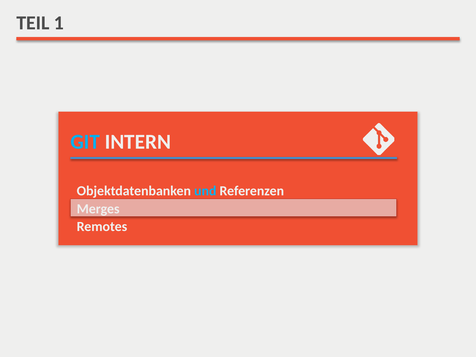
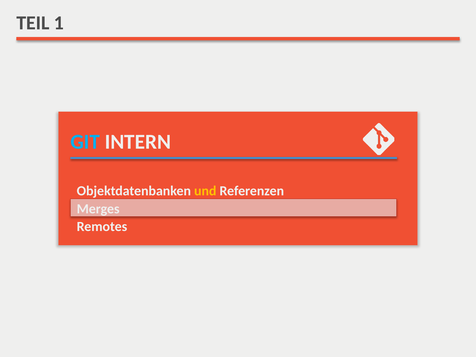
und colour: light blue -> yellow (205, 191)
